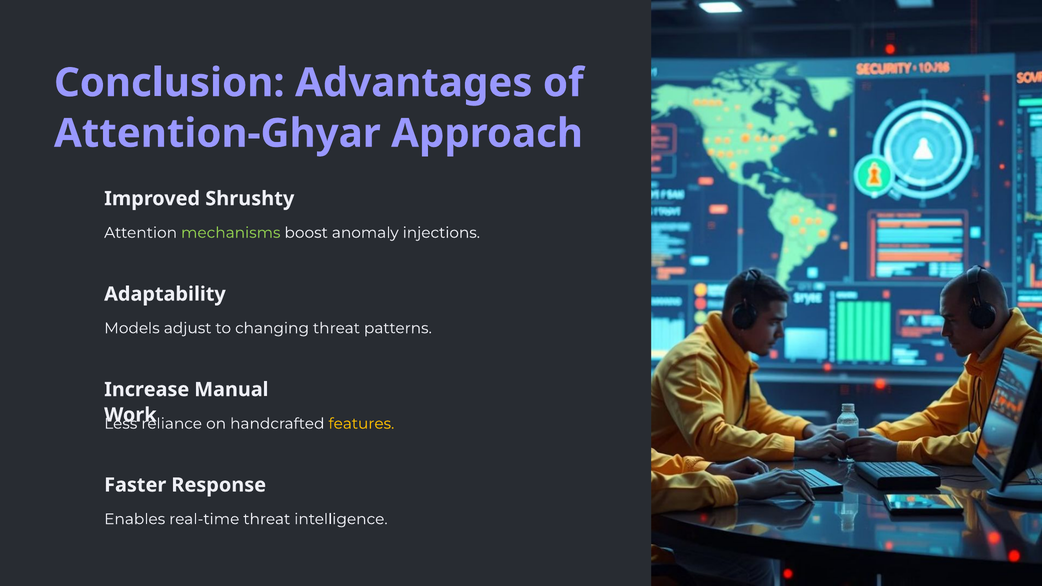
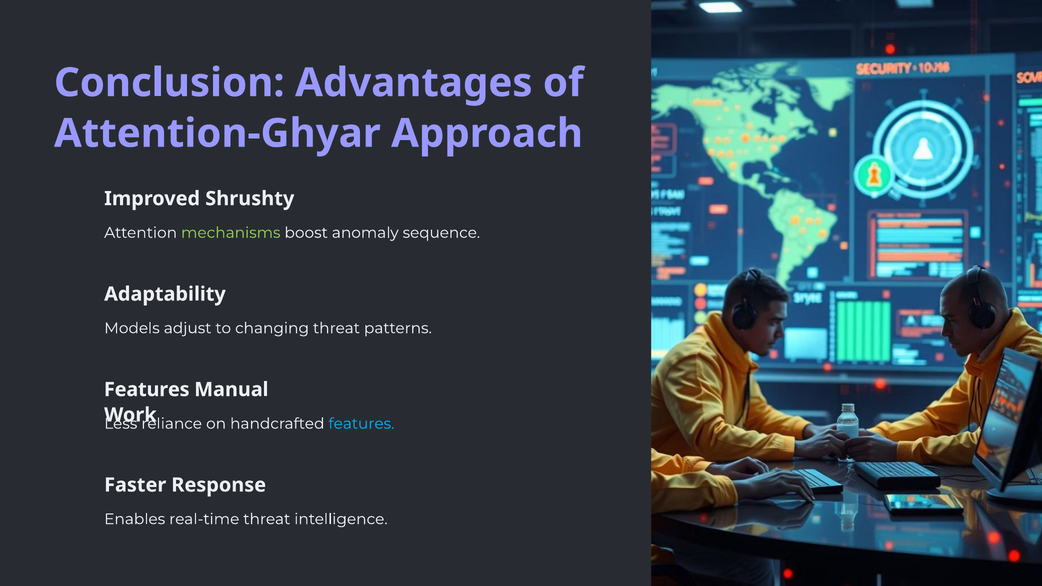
injections: injections -> sequence (441, 233)
Increase: Increase -> Features (147, 390)
features colour: yellow -> light blue (361, 424)
